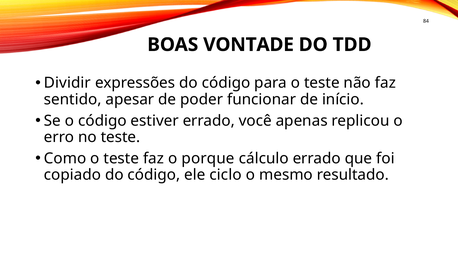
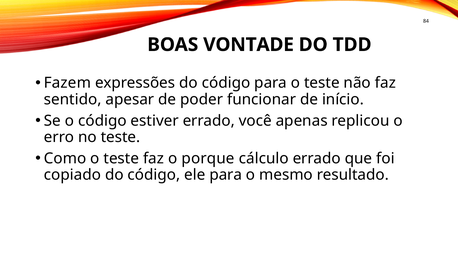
Dividir: Dividir -> Fazem (67, 83)
ele ciclo: ciclo -> para (226, 175)
